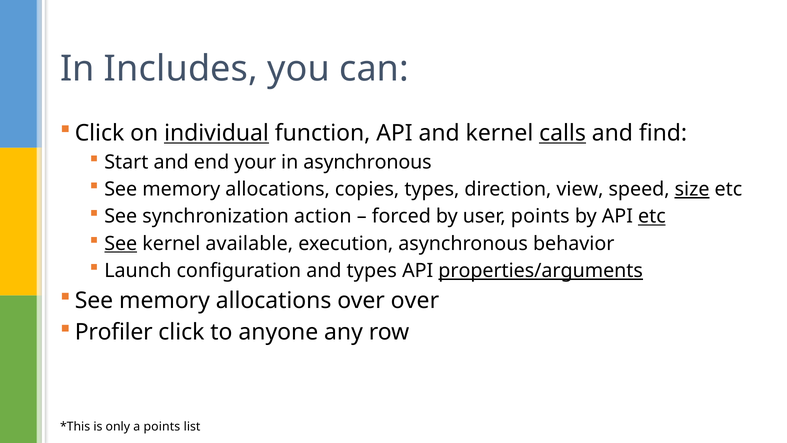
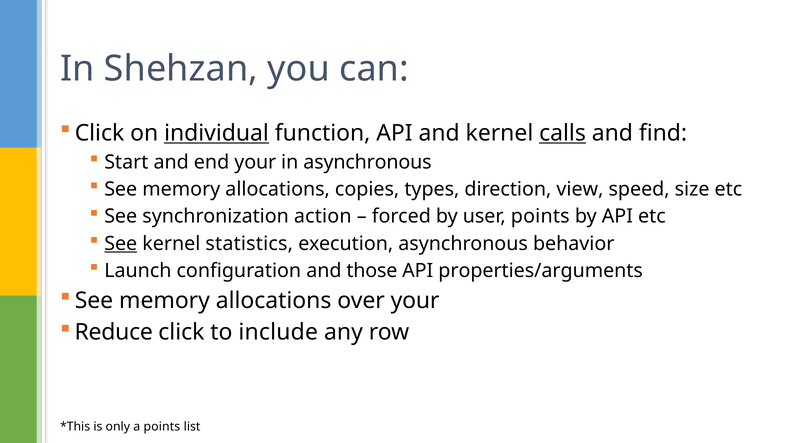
Includes: Includes -> Shehzan (181, 69)
size underline: present -> none (692, 189)
etc underline: present -> none (652, 216)
available: available -> statistics (249, 243)
and types: types -> those (372, 271)
properties/arguments underline: present -> none (541, 271)
over over: over -> your (415, 300)
Profiler: Profiler -> Reduce (114, 332)
anyone: anyone -> include (278, 332)
